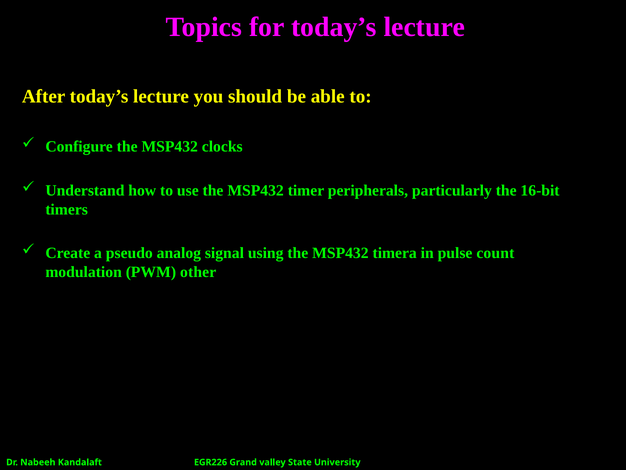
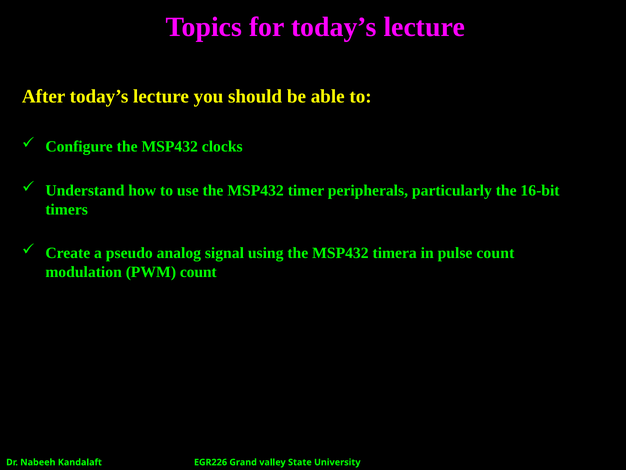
PWM other: other -> count (198, 272)
